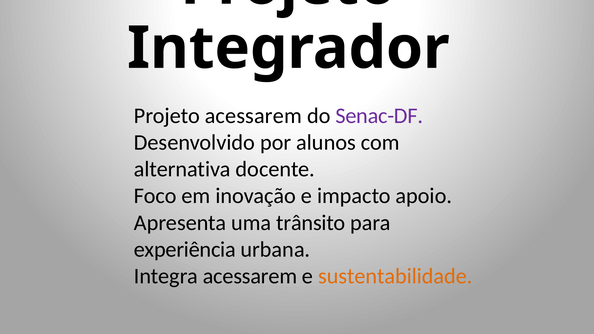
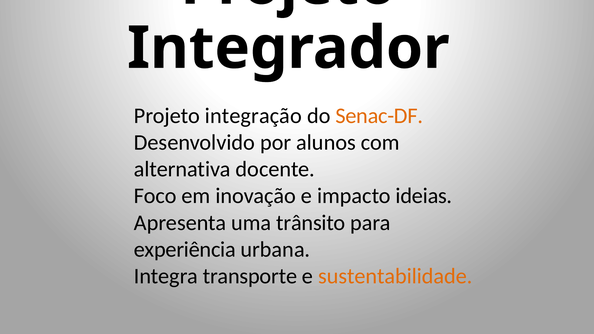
Projeto acessarem: acessarem -> integração (253, 116)
Senac-DF colour: purple -> orange (379, 116)
apoio: apoio -> ideias (424, 196)
Integra acessarem: acessarem -> transporte (250, 276)
